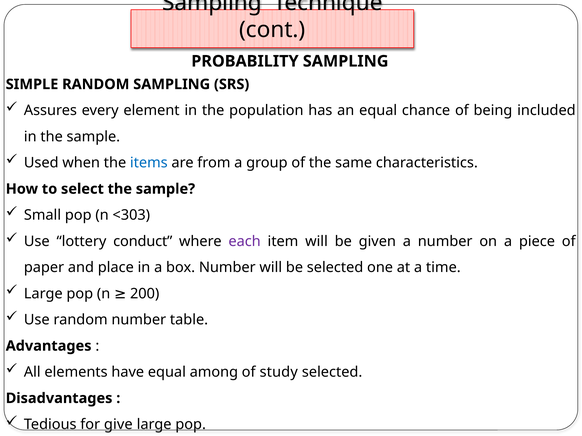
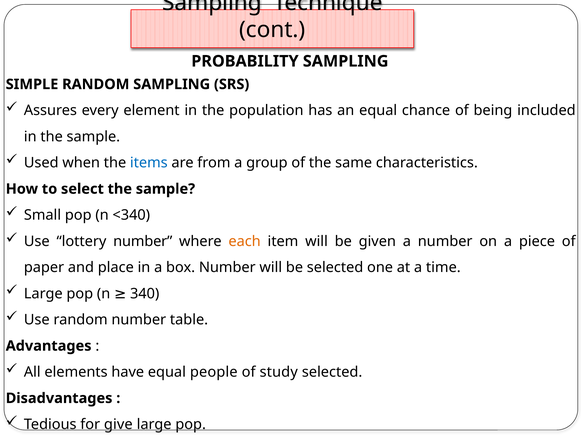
<303: <303 -> <340 (131, 215)
lottery conduct: conduct -> number (143, 242)
each colour: purple -> orange (245, 242)
200: 200 -> 340 (145, 294)
among: among -> people (214, 372)
